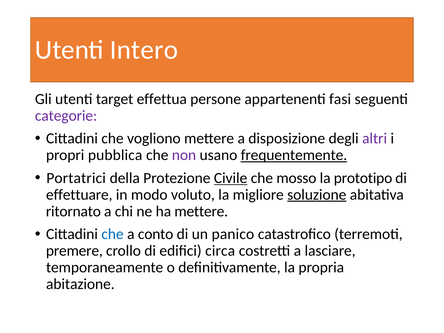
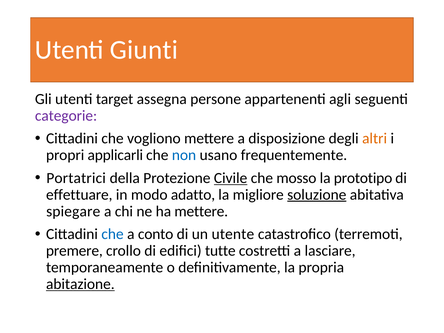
Intero: Intero -> Giunti (144, 50)
effettua: effettua -> assegna (162, 99)
fasi: fasi -> agli (340, 99)
altri colour: purple -> orange (375, 139)
pubblica: pubblica -> applicarli (115, 155)
non colour: purple -> blue (184, 155)
frequentemente underline: present -> none (294, 155)
voluto: voluto -> adatto (193, 195)
ritornato: ritornato -> spiegare (73, 211)
panico: panico -> utente (233, 234)
circa: circa -> tutte (220, 251)
abitazione underline: none -> present (80, 284)
